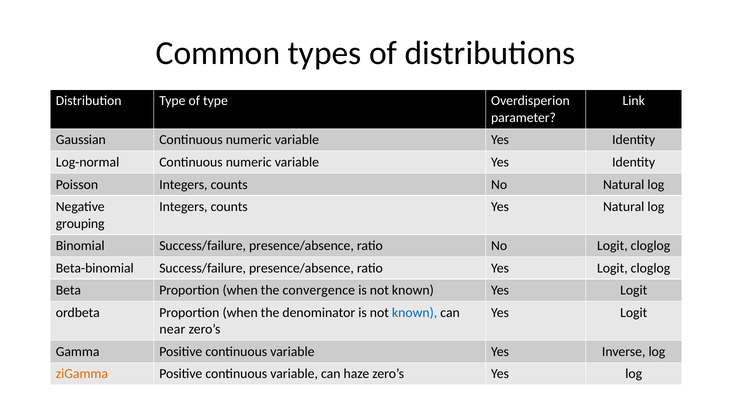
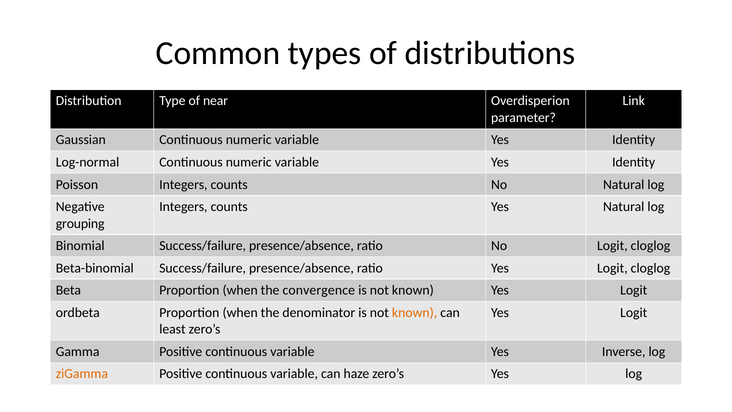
of type: type -> near (216, 101)
known colour: blue -> orange (415, 312)
near: near -> least (172, 329)
